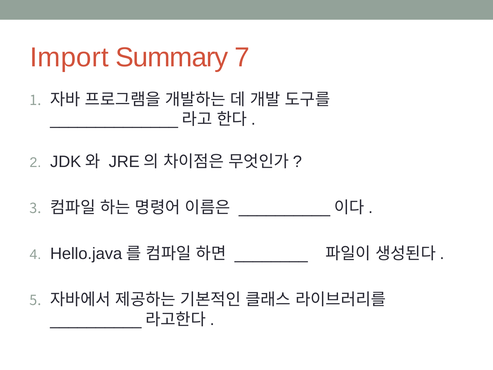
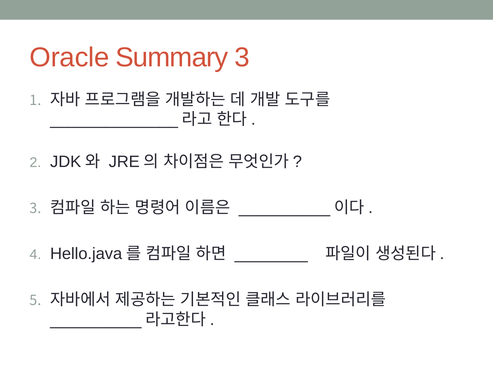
Import: Import -> Oracle (69, 57)
Summary 7: 7 -> 3 (242, 57)
